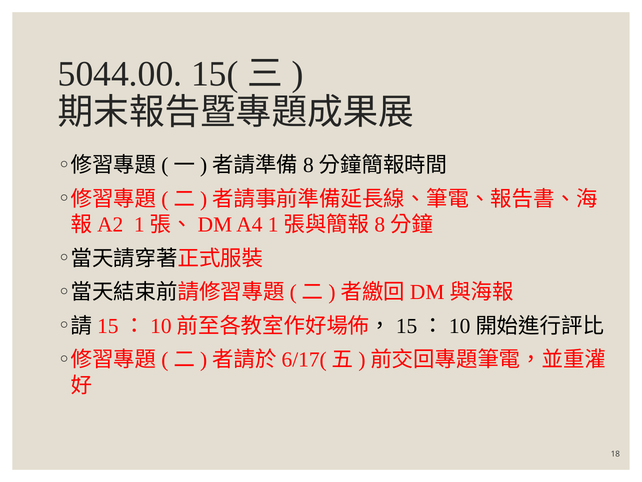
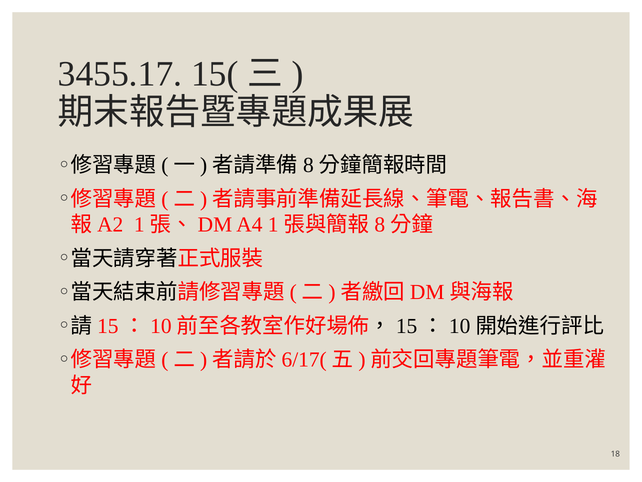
5044.00: 5044.00 -> 3455.17 (120, 74)
